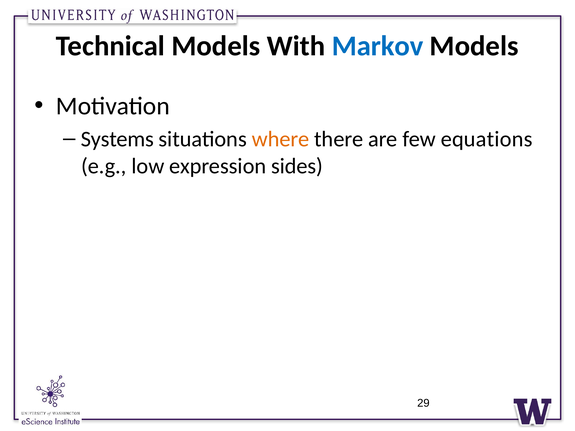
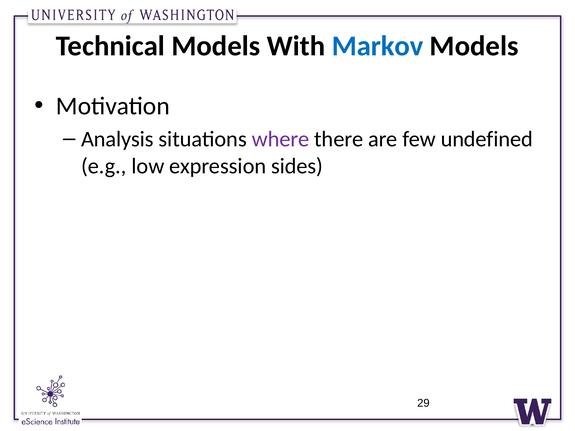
Systems: Systems -> Analysis (117, 139)
where colour: orange -> purple (281, 139)
equations: equations -> undefined (487, 139)
